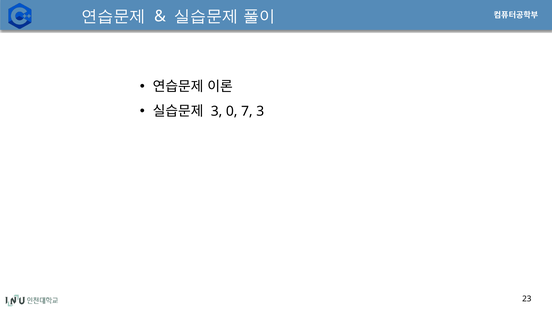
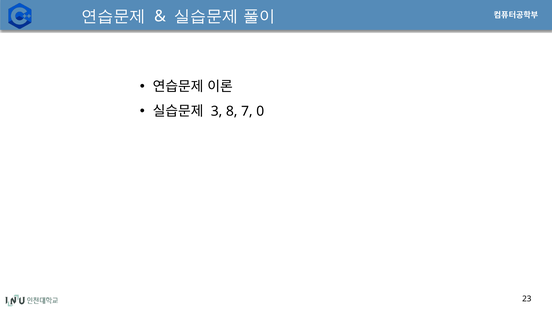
0: 0 -> 8 (232, 112)
7 3: 3 -> 0 (260, 112)
